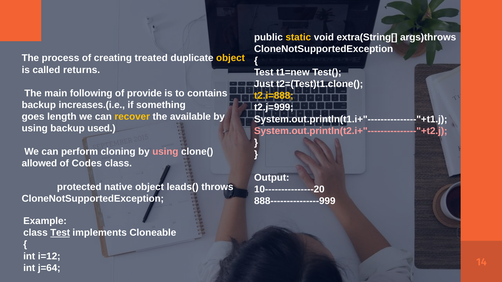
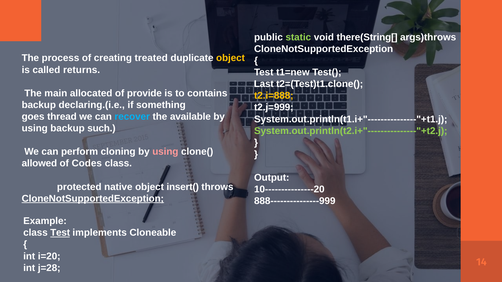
static colour: yellow -> light green (298, 37)
extra(String[: extra(String[ -> there(String[ (367, 37)
Just: Just -> Last (264, 84)
following: following -> allocated (91, 93)
increases.(i.e: increases.(i.e -> declaring.(i.e (92, 105)
length: length -> thread (62, 117)
recover colour: yellow -> light blue (132, 117)
used: used -> such (101, 128)
System.out.println(t2.i+"---------------"+t2.j colour: pink -> light green (351, 131)
leads(: leads( -> insert( (183, 187)
CloneNotSupportedException underline: none -> present (93, 199)
i=12: i=12 -> i=20 (49, 256)
j=64: j=64 -> j=28 (49, 268)
